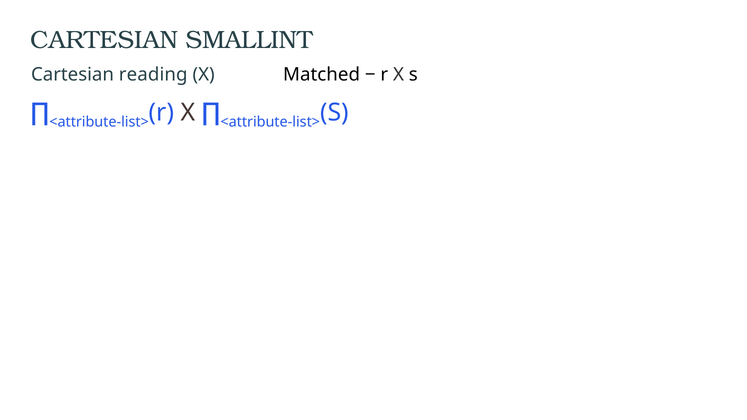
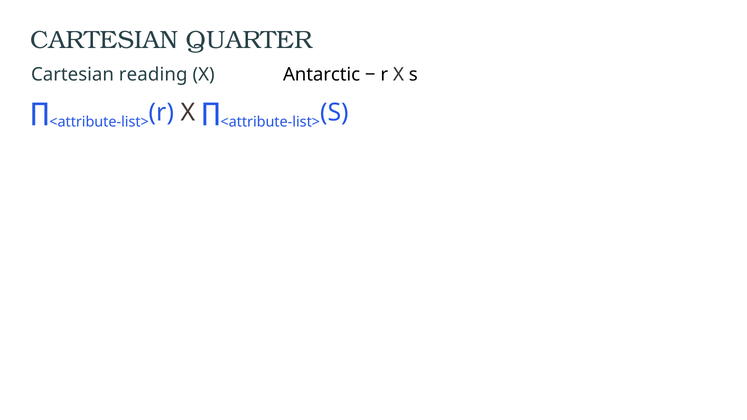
SMALLINT: SMALLINT -> QUARTER (249, 40)
Matched: Matched -> Antarctic (322, 74)
